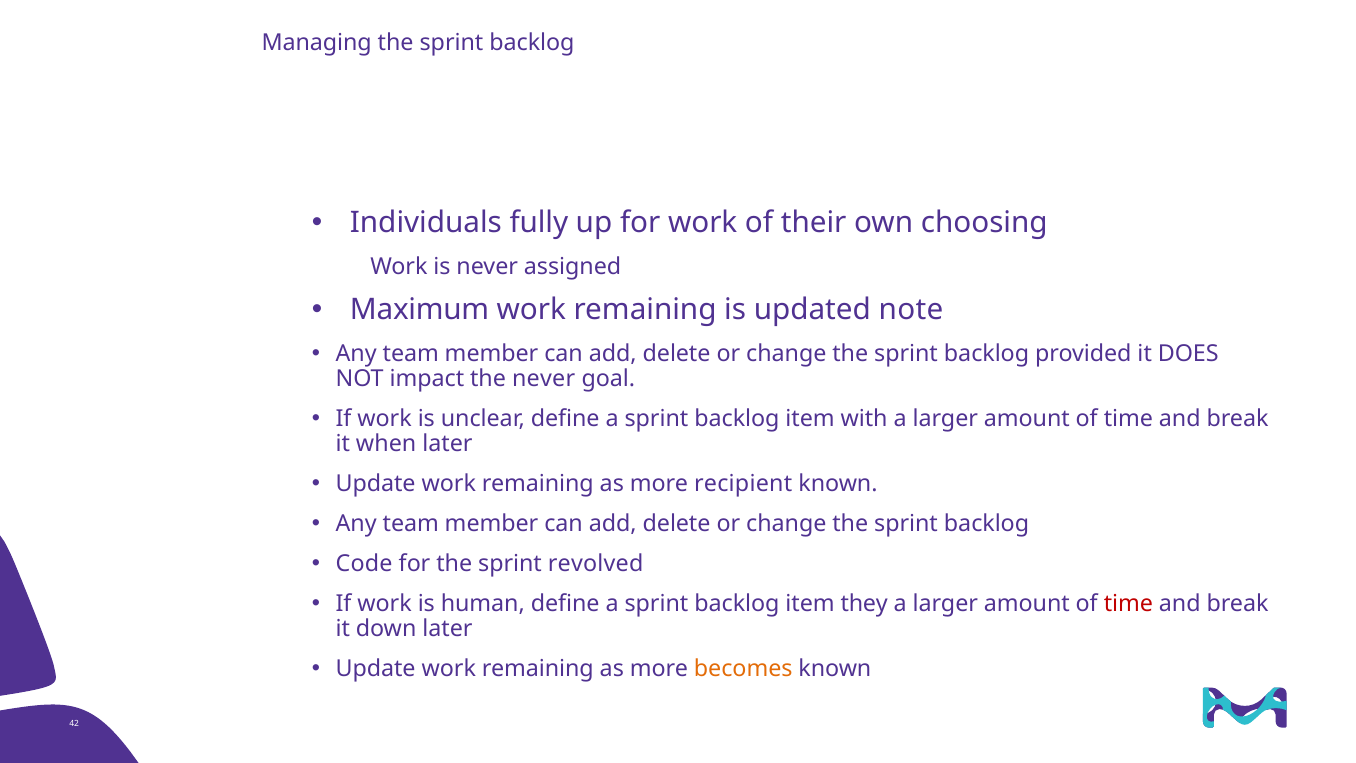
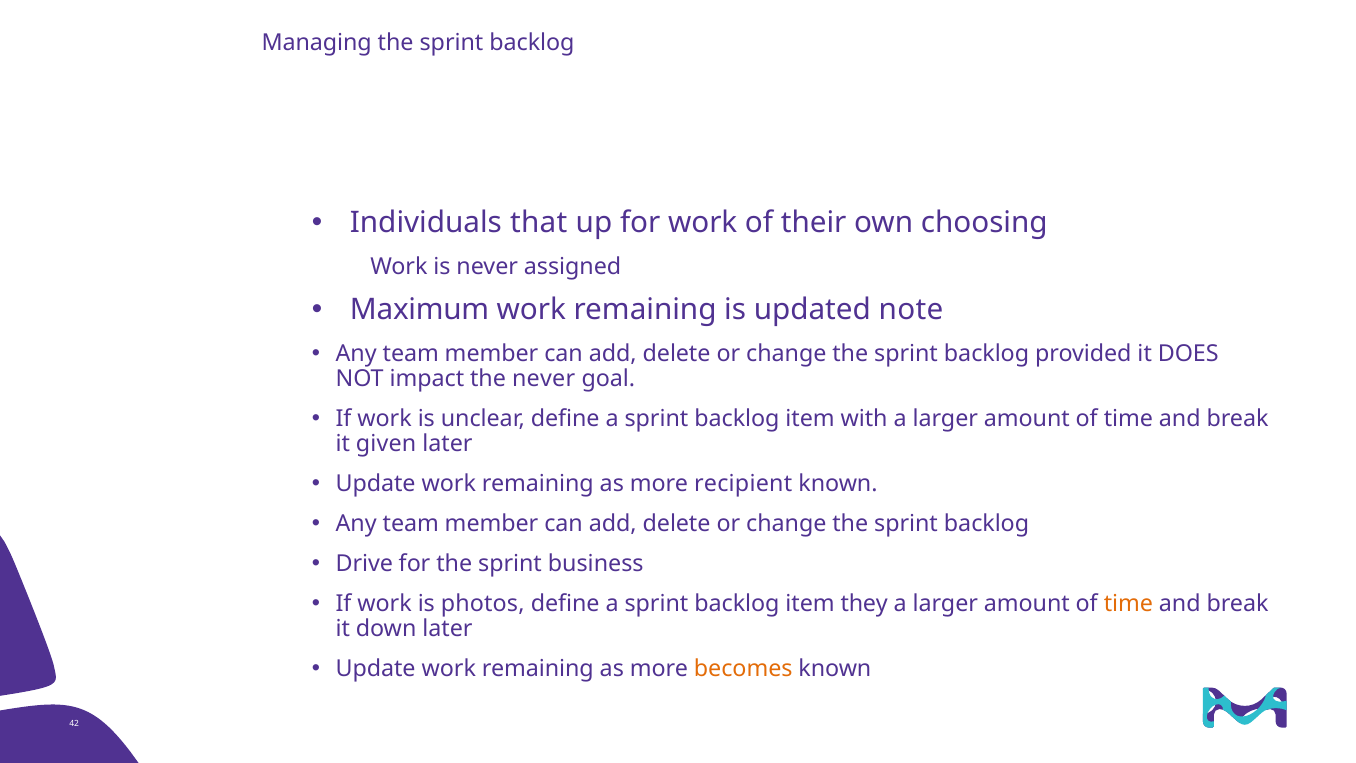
fully: fully -> that (539, 223)
when: when -> given (386, 444)
Code: Code -> Drive (364, 563)
revolved: revolved -> business (596, 563)
human: human -> photos (483, 603)
time colour: red -> orange (1128, 603)
